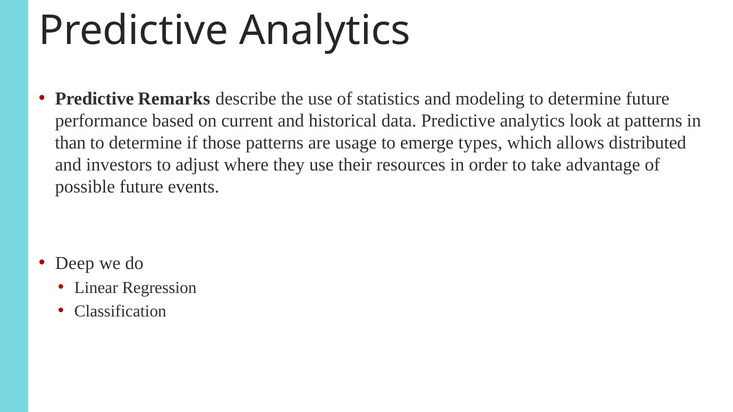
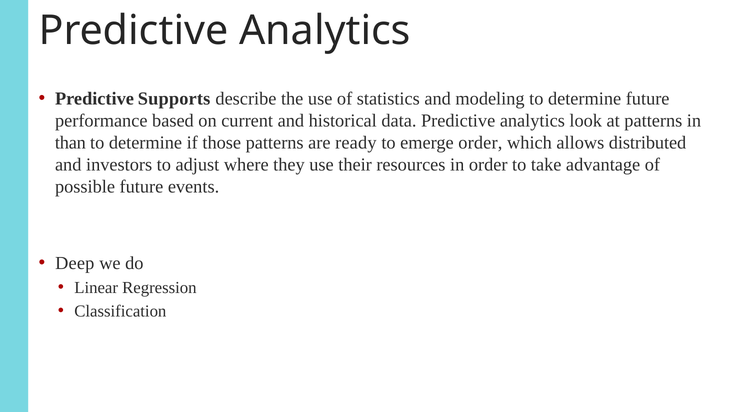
Remarks: Remarks -> Supports (174, 99)
usage: usage -> ready (356, 143)
emerge types: types -> order (480, 143)
